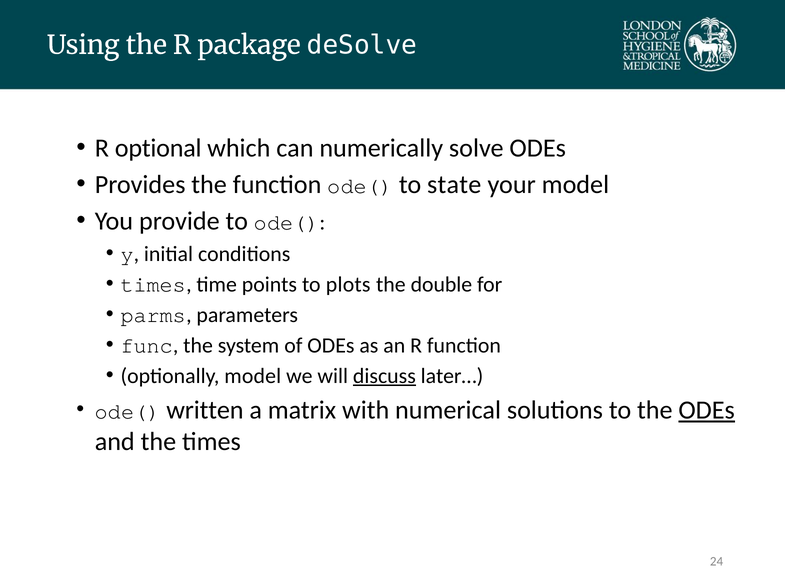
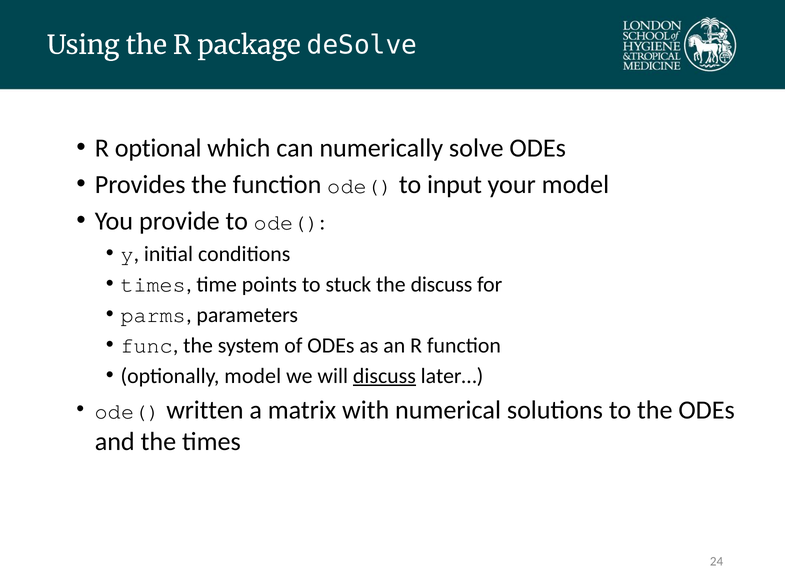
state: state -> input (454, 185)
plots: plots -> stuck (348, 285)
the double: double -> discuss (441, 285)
ODEs underline: present -> none (707, 411)
